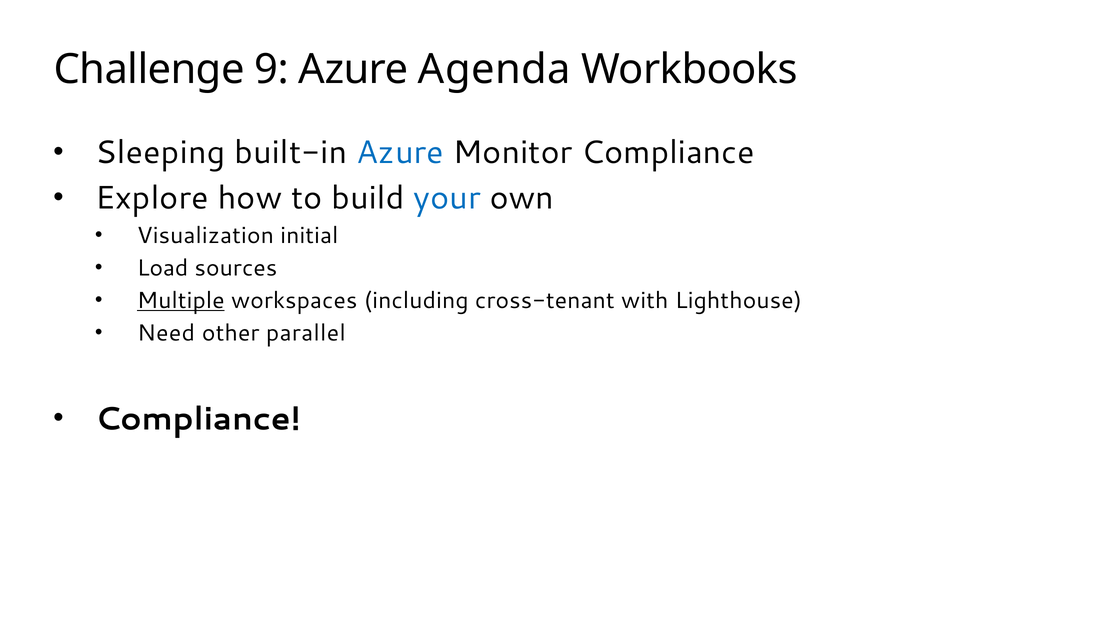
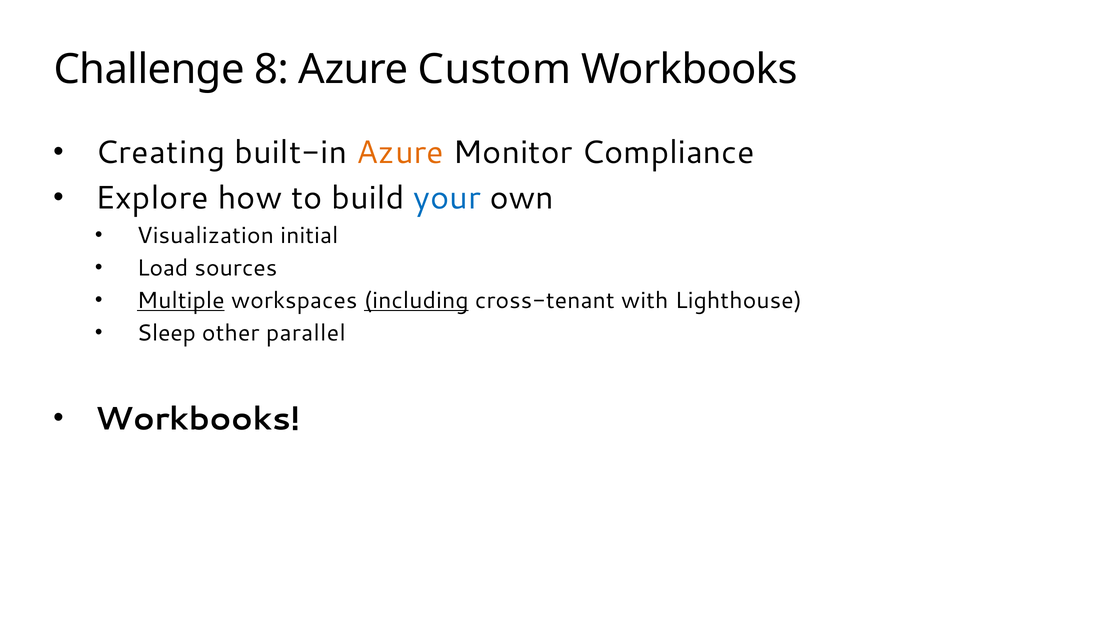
9: 9 -> 8 (272, 70)
Agenda: Agenda -> Custom (494, 70)
Sleeping: Sleeping -> Creating (160, 153)
Azure colour: blue -> orange (400, 153)
including underline: none -> present (416, 301)
Need: Need -> Sleep (166, 333)
Compliance: Compliance -> Workbooks (198, 419)
